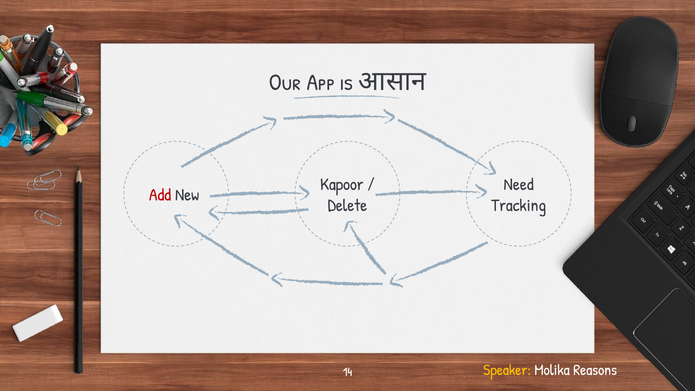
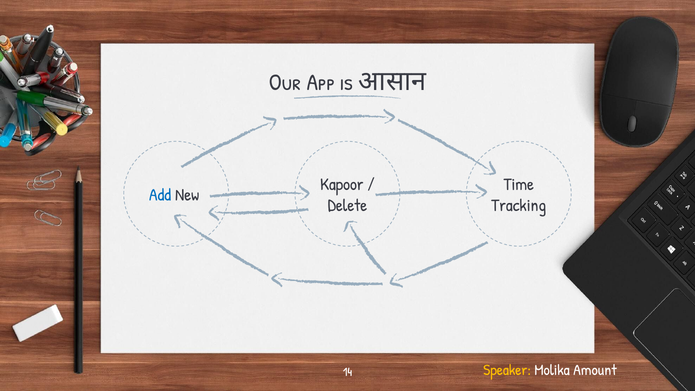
Need: Need -> Time (519, 184)
Add colour: red -> blue (160, 195)
Reasons: Reasons -> Amount (595, 370)
